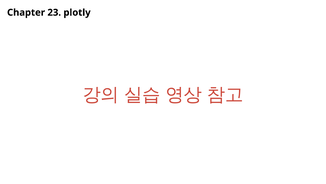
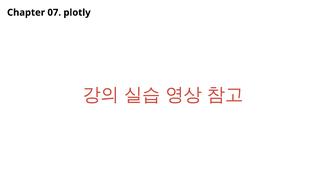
23: 23 -> 07 (54, 12)
